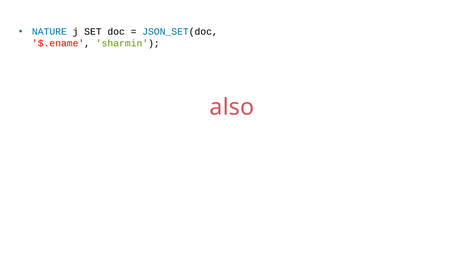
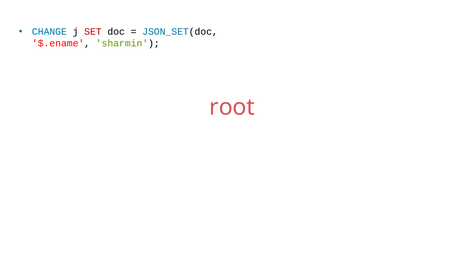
NATURE: NATURE -> CHANGE (49, 32)
SET colour: black -> red (93, 32)
also: also -> root (232, 107)
